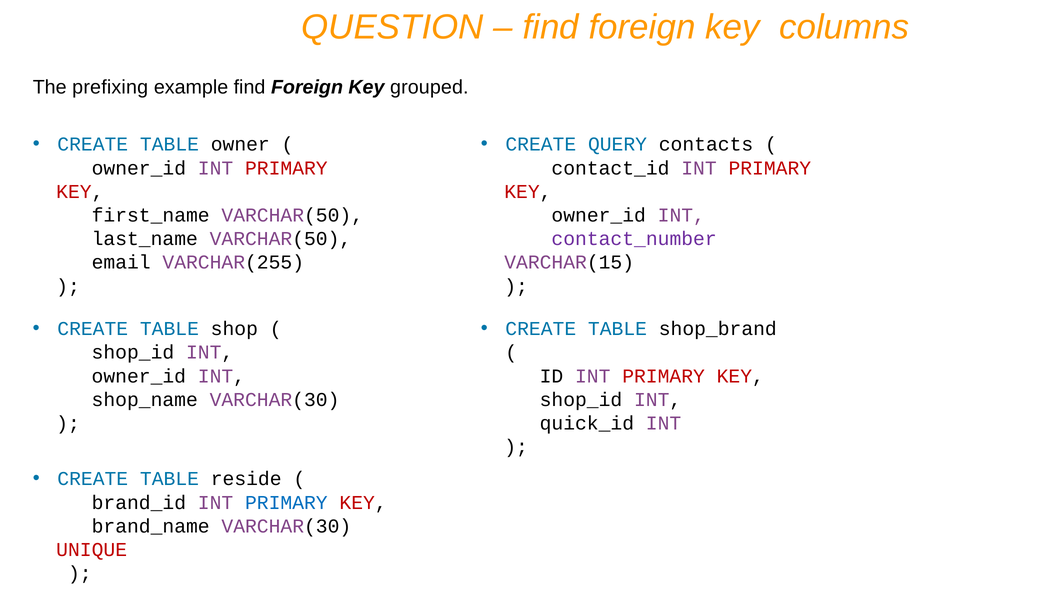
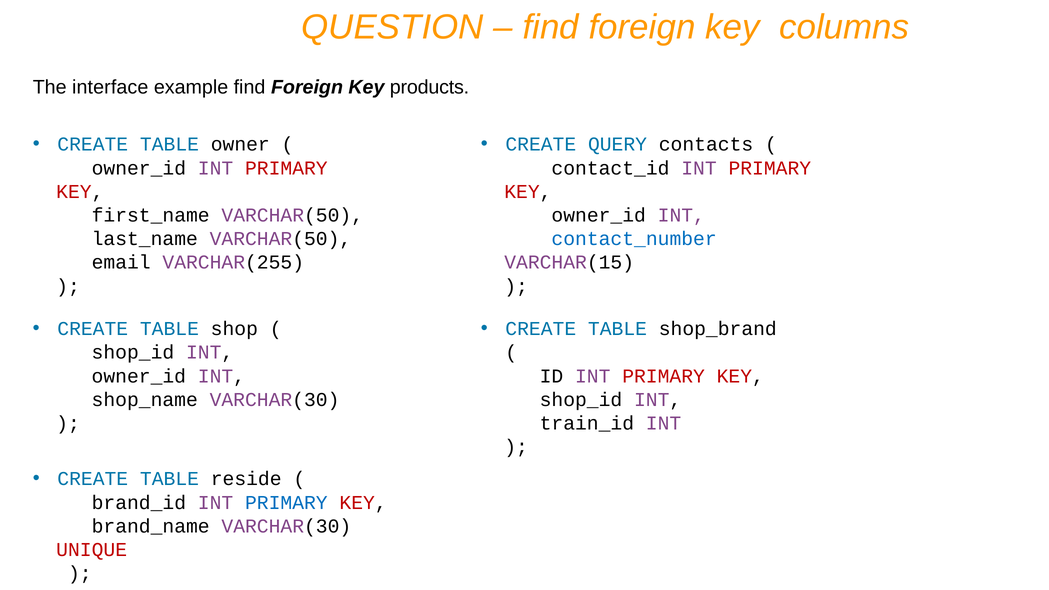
prefixing: prefixing -> interface (110, 87)
grouped: grouped -> products (429, 87)
contact_number colour: purple -> blue (634, 239)
quick_id: quick_id -> train_id (587, 423)
